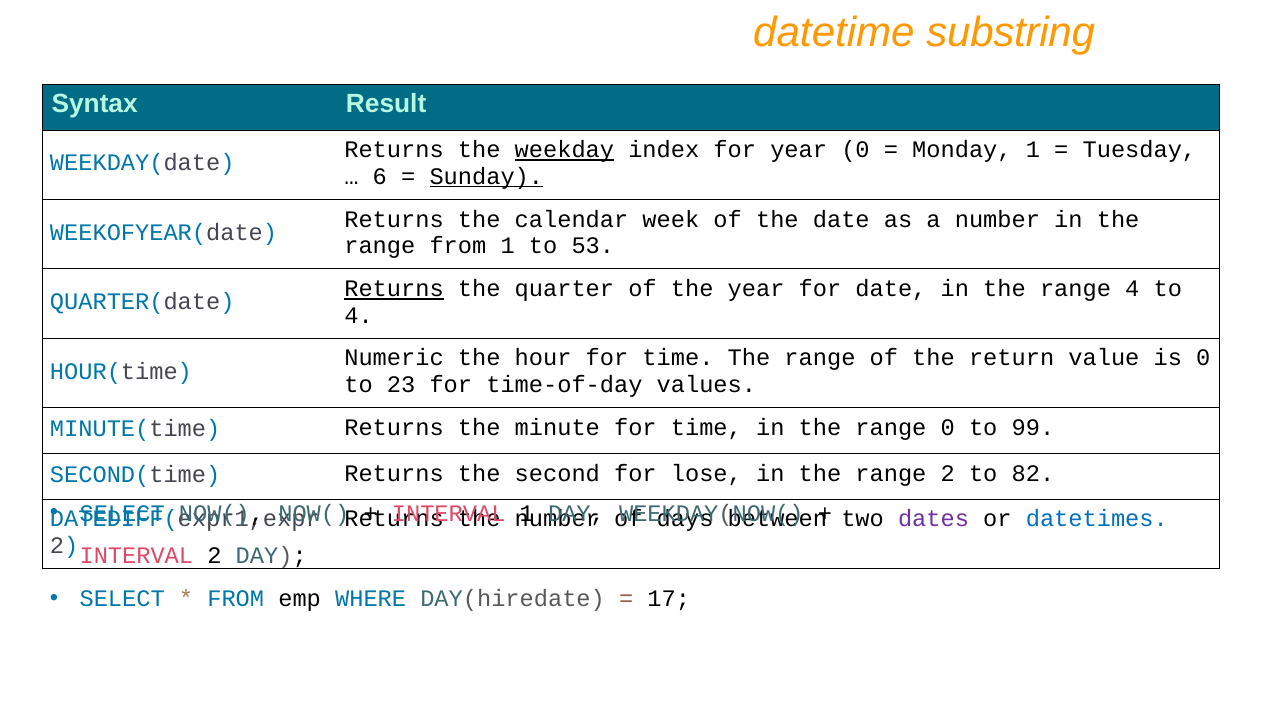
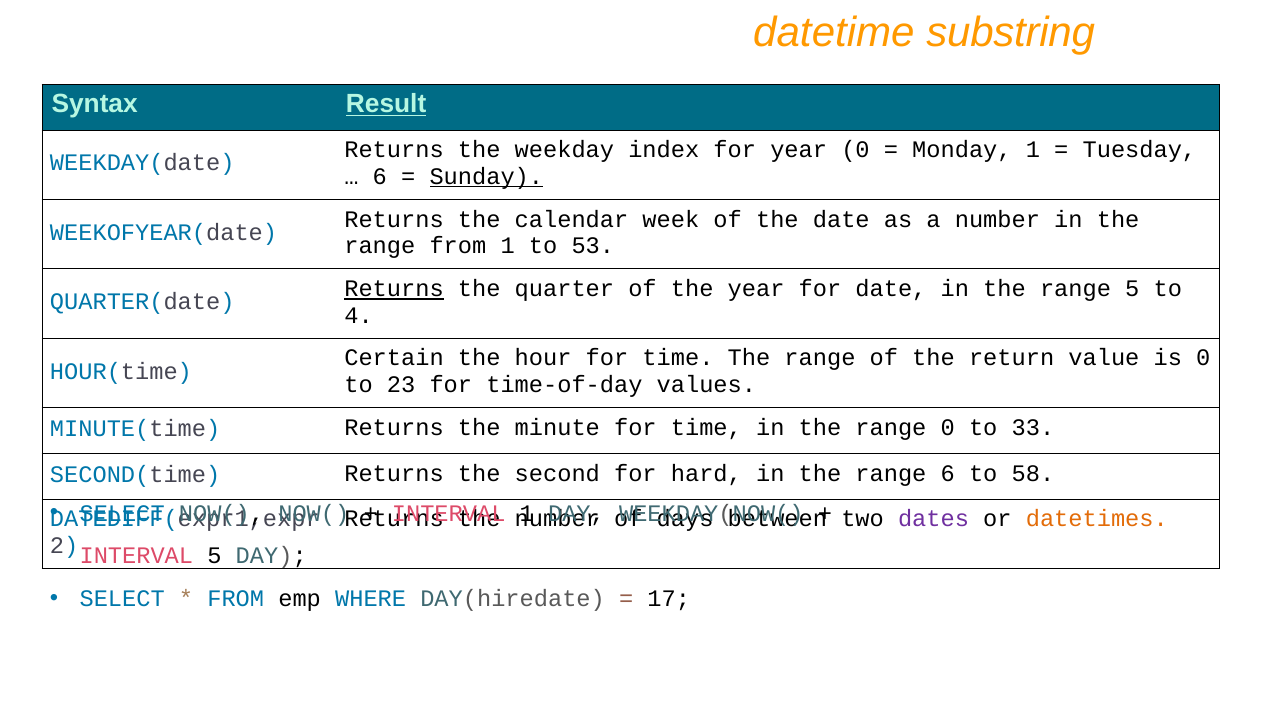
Result underline: none -> present (386, 104)
weekday underline: present -> none (564, 150)
range 4: 4 -> 5 (1132, 289)
Numeric: Numeric -> Certain (394, 358)
99: 99 -> 33 (1033, 427)
lose: lose -> hard (706, 473)
range 2: 2 -> 6 (948, 473)
82: 82 -> 58 (1033, 473)
datetimes colour: blue -> orange (1097, 519)
INTERVAL 2: 2 -> 5 (214, 556)
